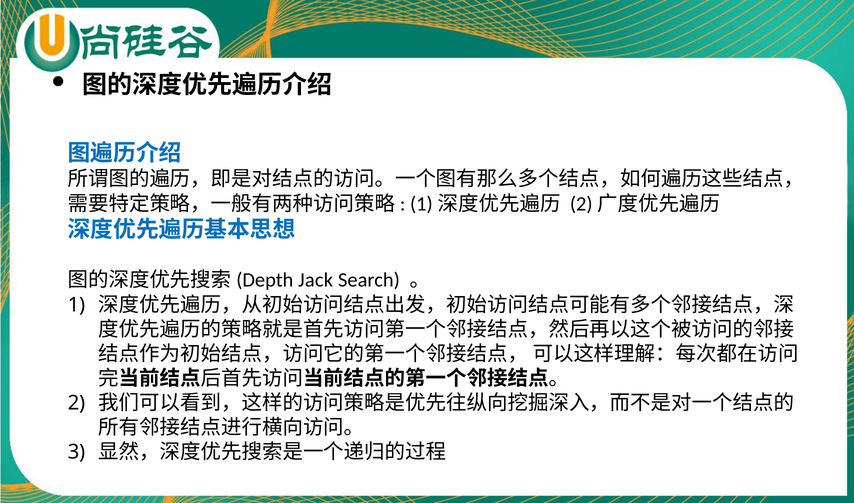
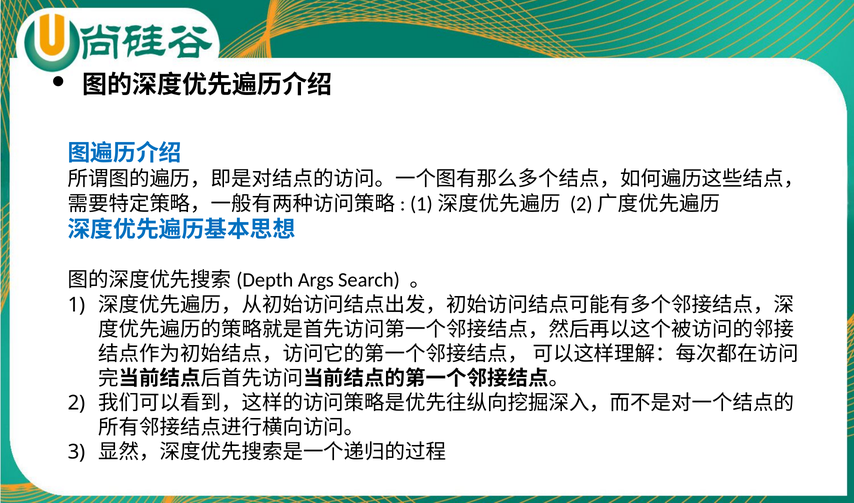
Jack: Jack -> Args (316, 280)
